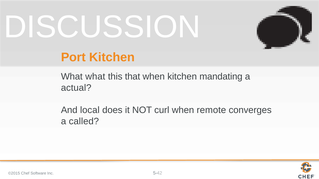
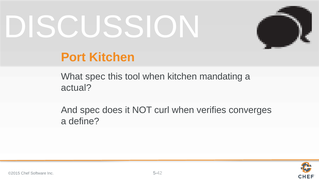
What what: what -> spec (95, 77)
that: that -> tool (133, 77)
And local: local -> spec (90, 110)
remote: remote -> verifies (211, 110)
called: called -> define (84, 122)
